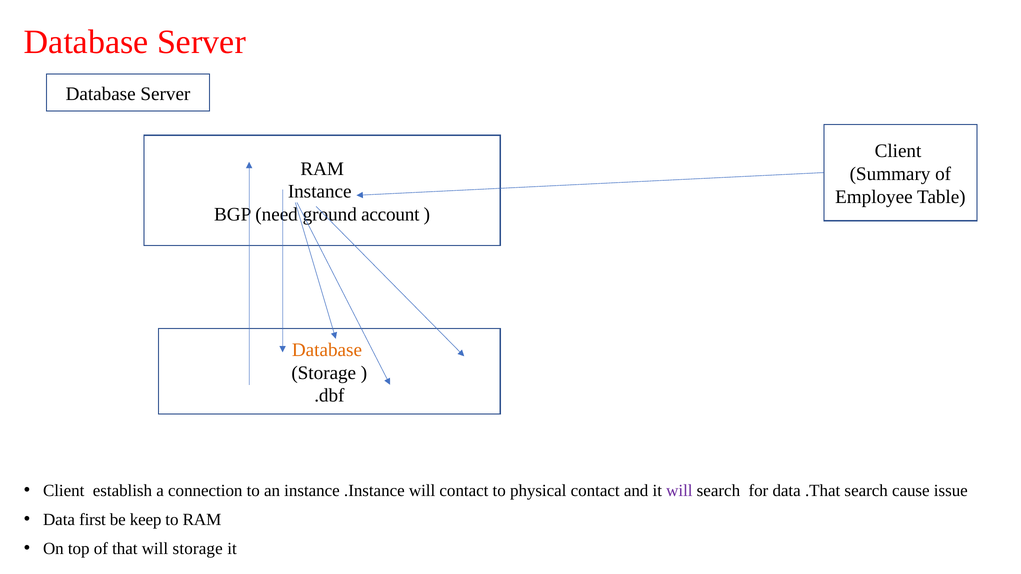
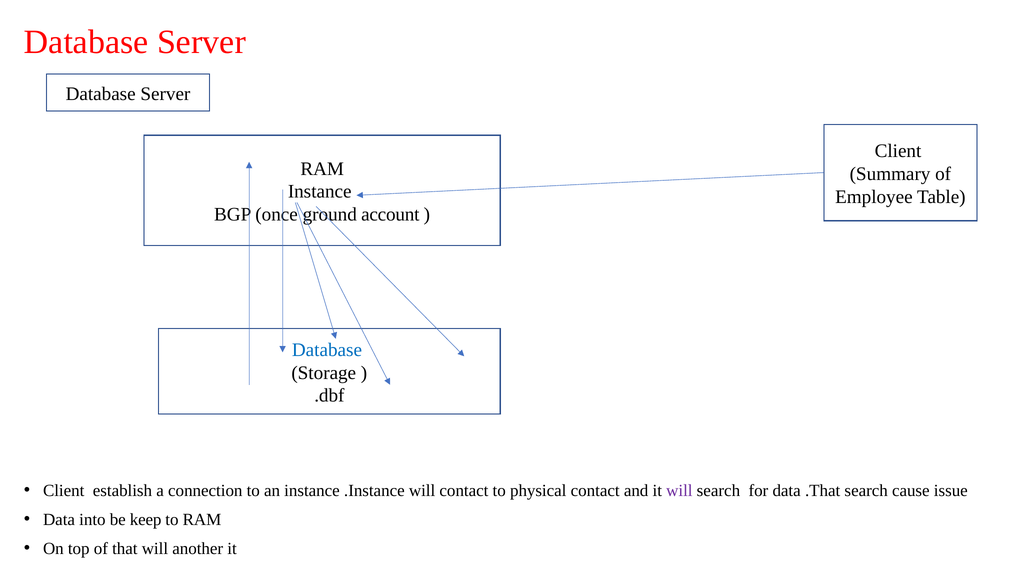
need: need -> once (277, 215)
Database colour: orange -> blue (327, 350)
first: first -> into (92, 520)
will storage: storage -> another (198, 549)
